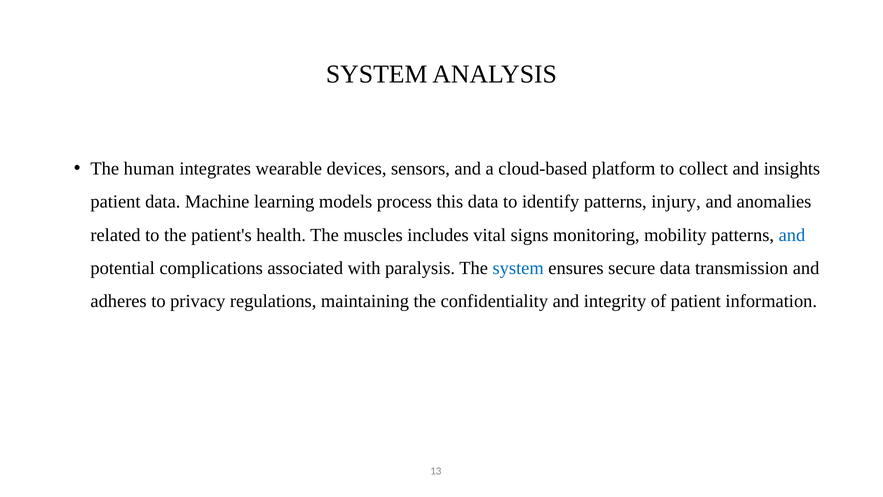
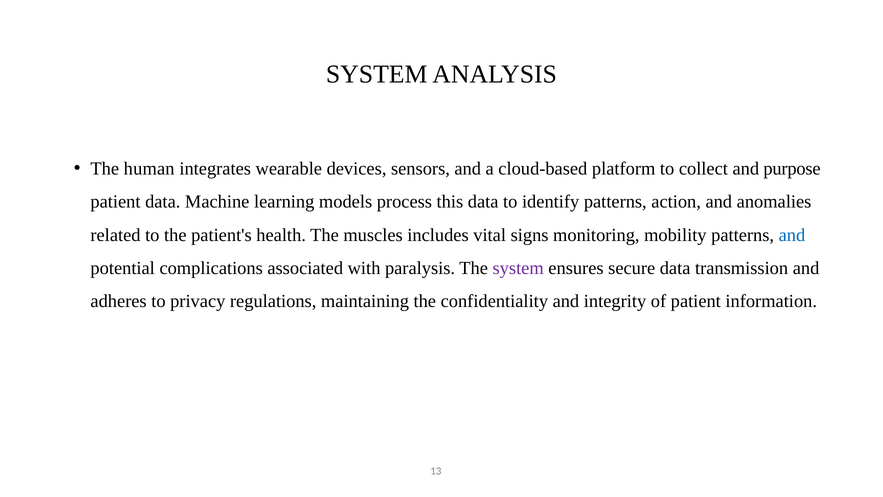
insights: insights -> purpose (792, 169)
injury: injury -> action (676, 202)
system colour: blue -> purple (518, 268)
